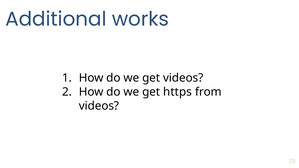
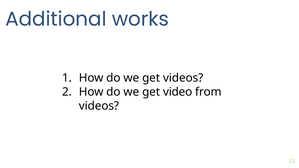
https: https -> video (178, 92)
